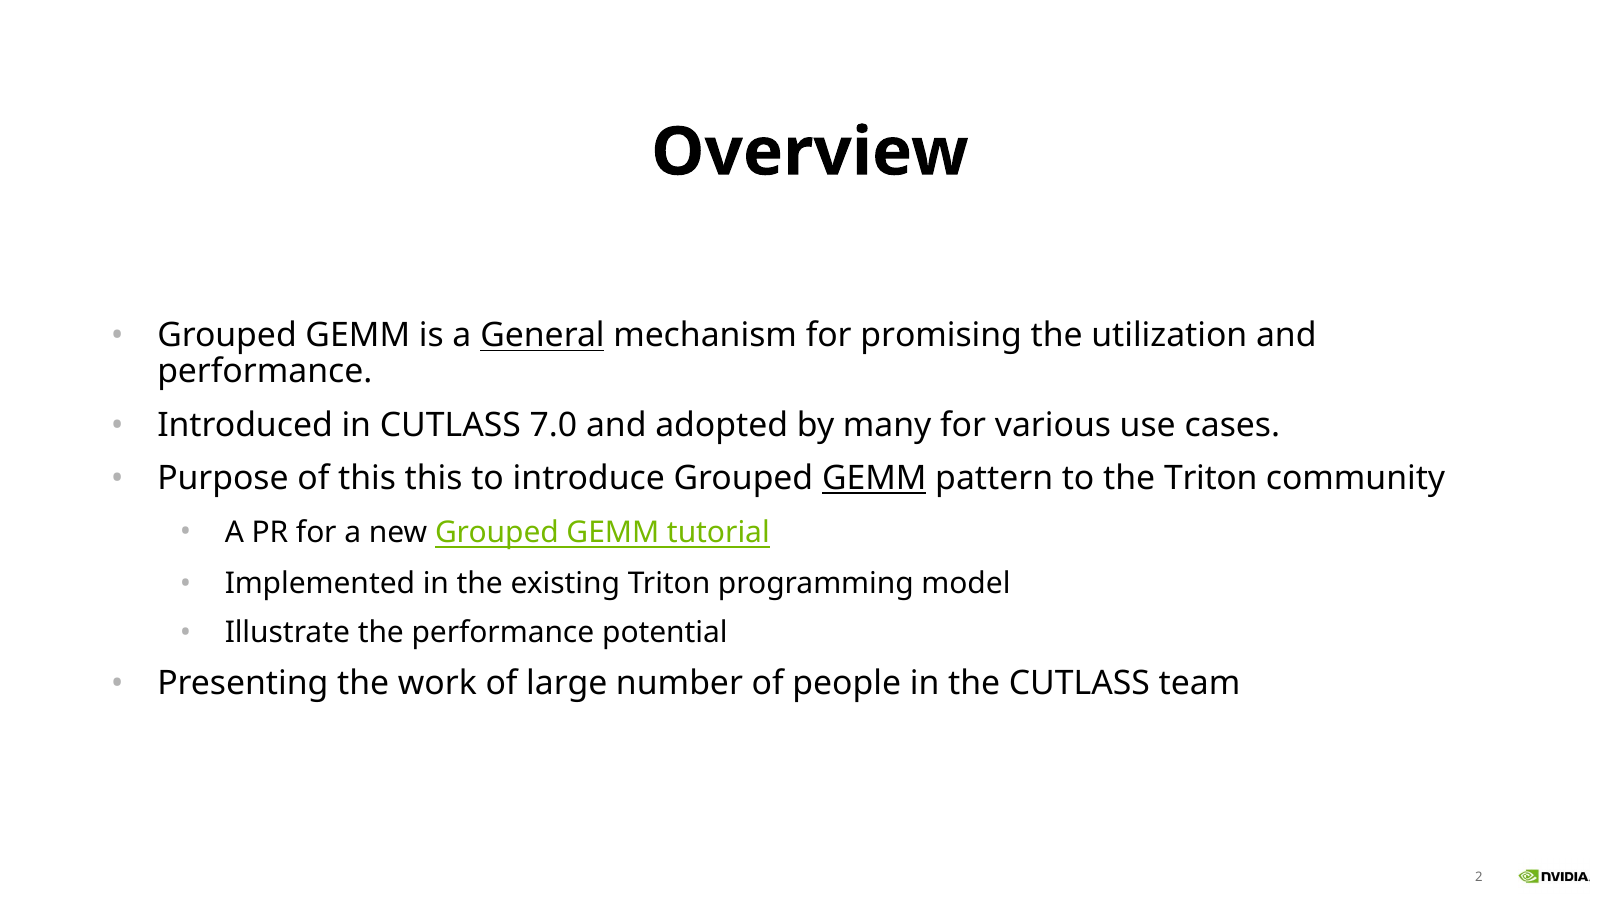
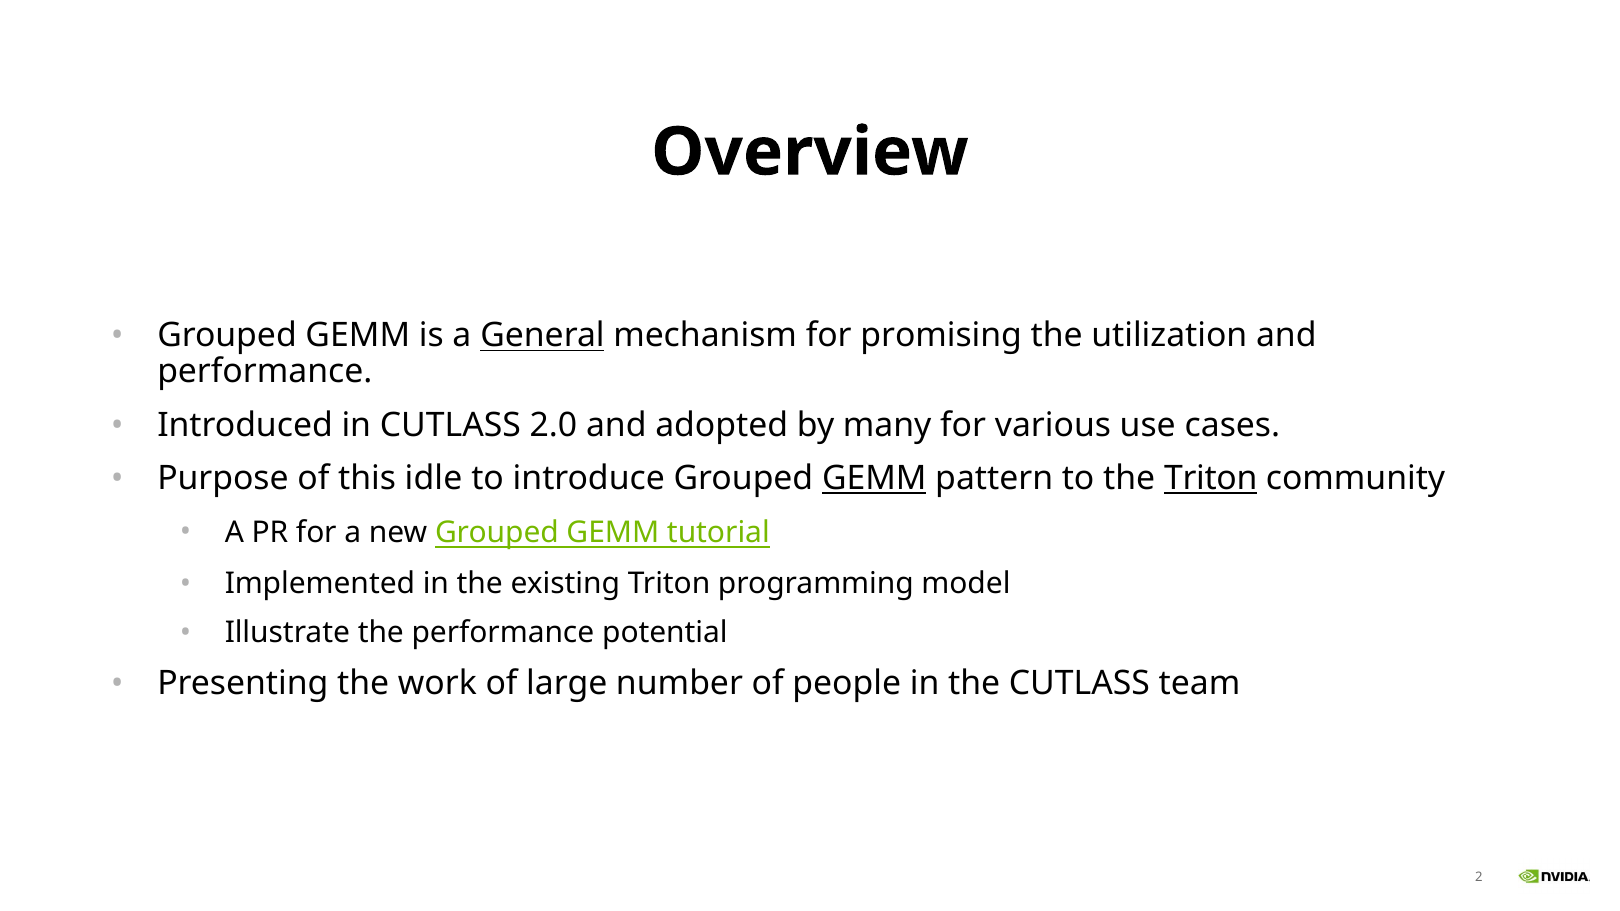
7.0: 7.0 -> 2.0 (553, 425)
this this: this -> idle (434, 478)
Triton underline: none -> present (1211, 478)
